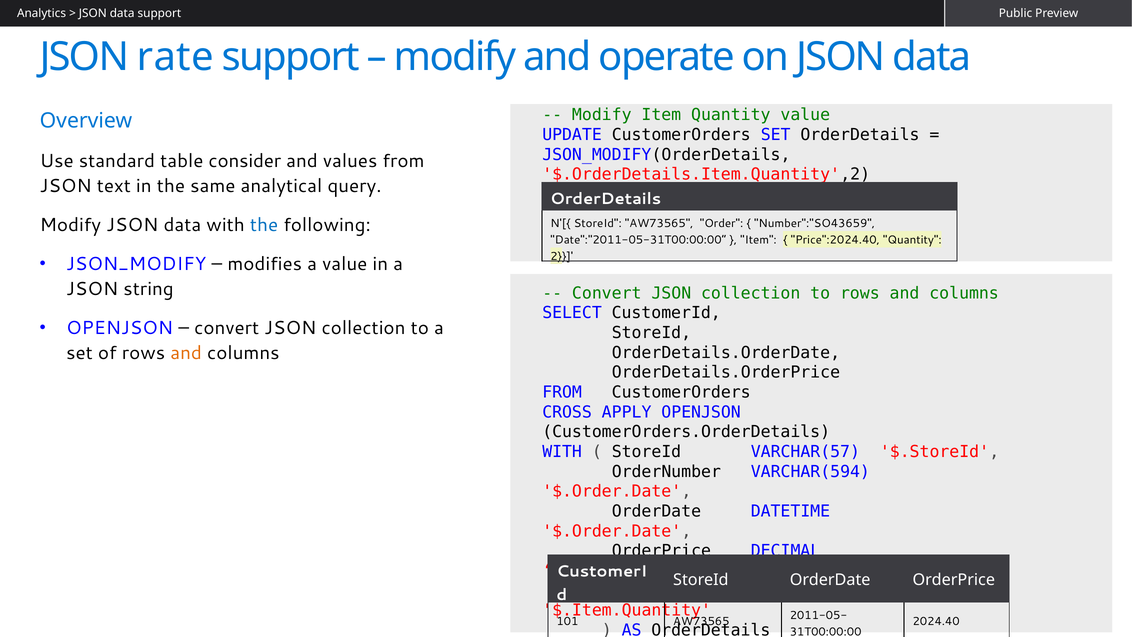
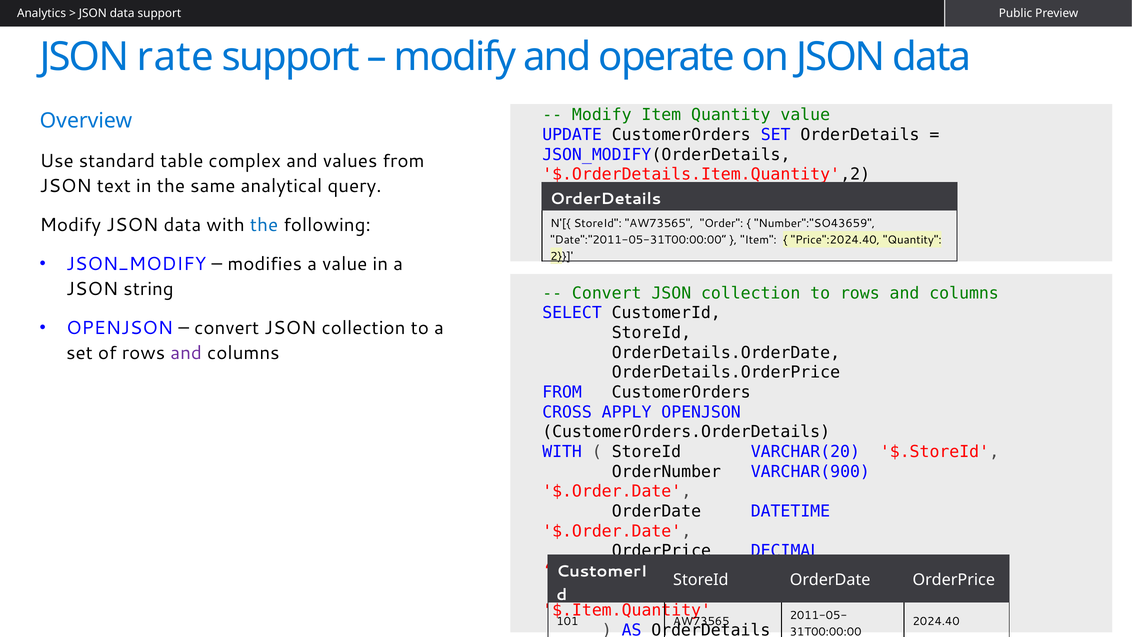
consider: consider -> complex (245, 161)
and colour: orange -> purple (186, 353)
VARCHAR(57: VARCHAR(57 -> VARCHAR(20 (805, 451)
VARCHAR(594: VARCHAR(594 -> VARCHAR(900 (810, 471)
